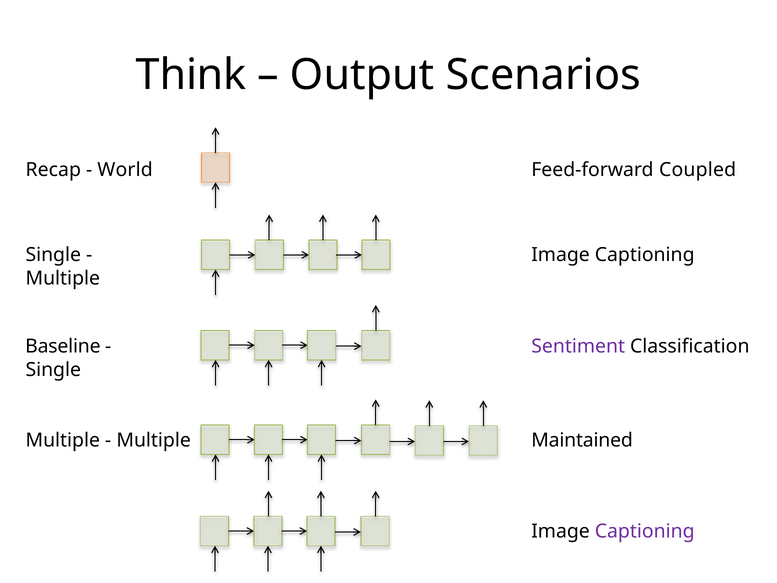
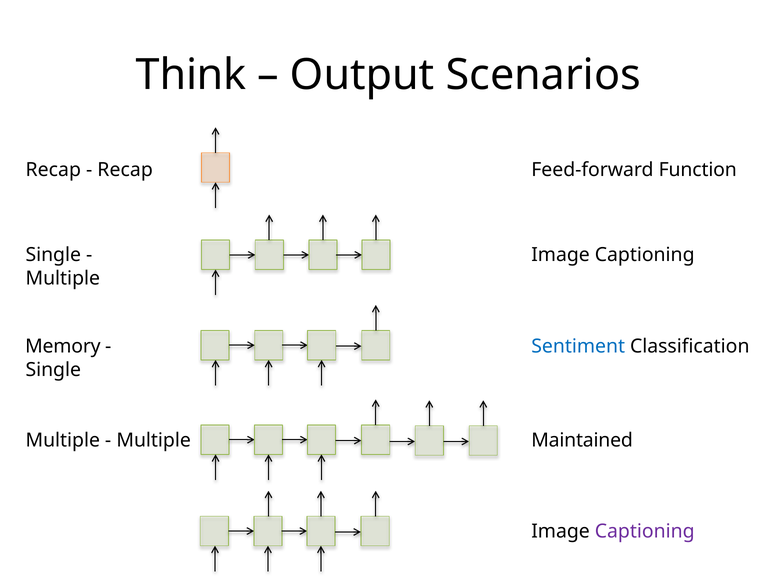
World: World -> Recap (125, 170)
Coupled: Coupled -> Function (698, 170)
Baseline: Baseline -> Memory (63, 346)
Sentiment colour: purple -> blue (578, 346)
